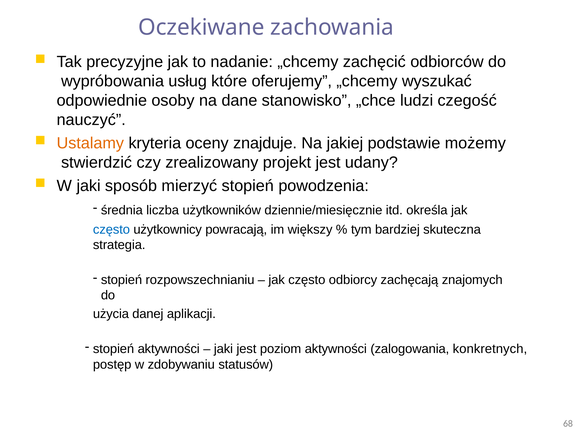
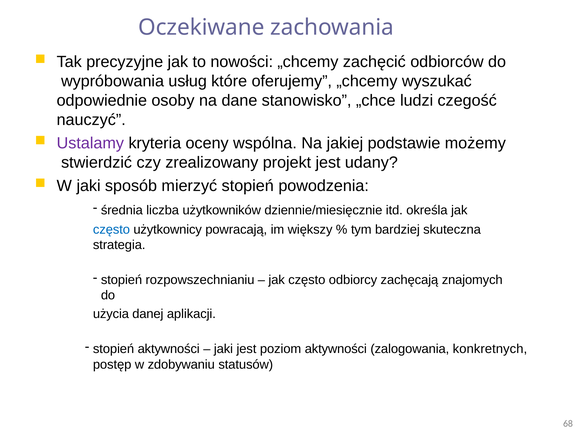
nadanie: nadanie -> nowości (242, 62)
Ustalamy colour: orange -> purple (90, 143)
znajduje: znajduje -> wspólna (265, 143)
